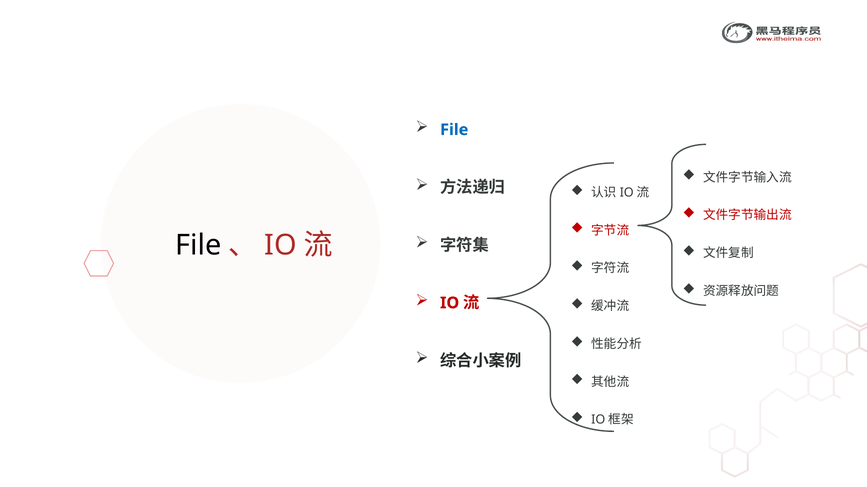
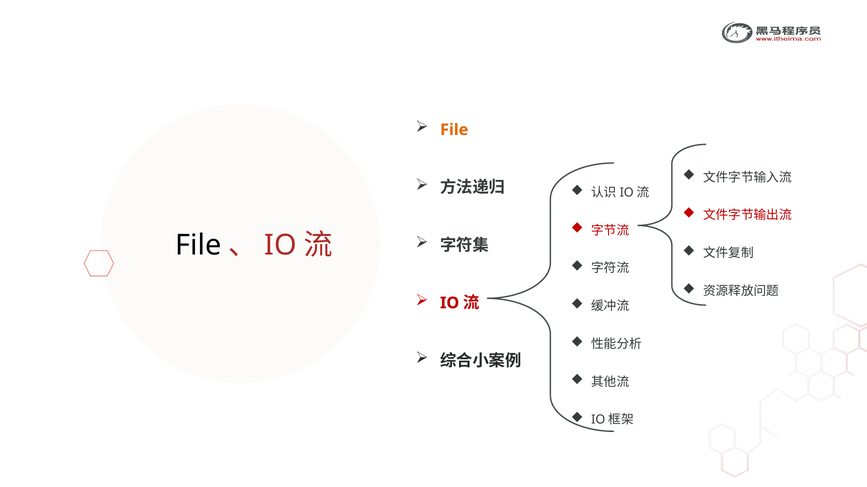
File colour: blue -> orange (454, 130)
